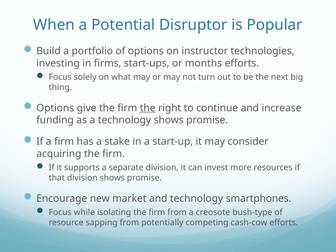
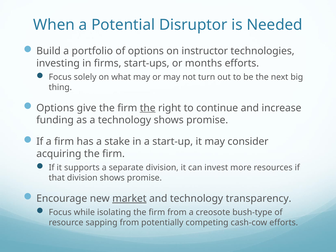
Popular: Popular -> Needed (275, 25)
market underline: none -> present (129, 198)
smartphones: smartphones -> transparency (259, 198)
